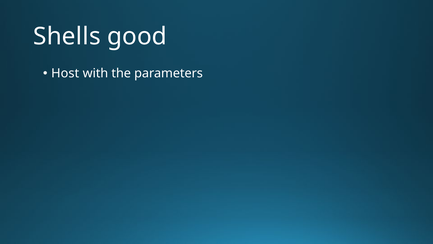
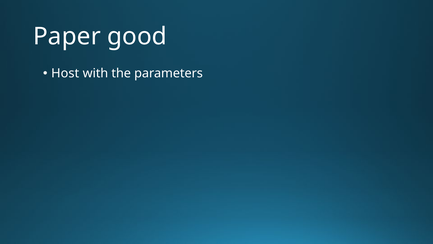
Shells: Shells -> Paper (67, 36)
